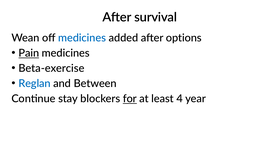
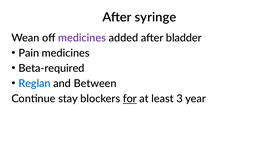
survival: survival -> syringe (156, 17)
medicines colour: blue -> purple (82, 38)
options: options -> bladder (184, 38)
Pain underline: present -> none (29, 53)
Beta-exercise: Beta-exercise -> Beta-required (51, 69)
4: 4 -> 3 (180, 99)
